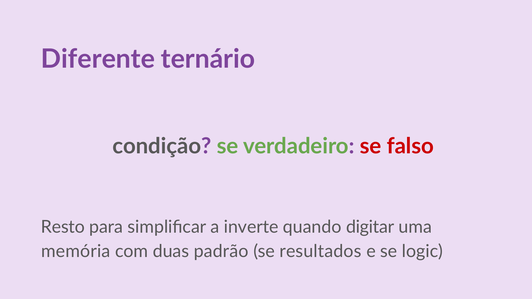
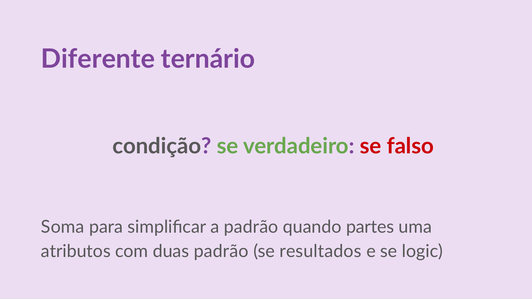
Resto: Resto -> Soma (63, 227)
a inverte: inverte -> padrão (251, 227)
digitar: digitar -> partes (370, 227)
memória: memória -> atributos (76, 252)
